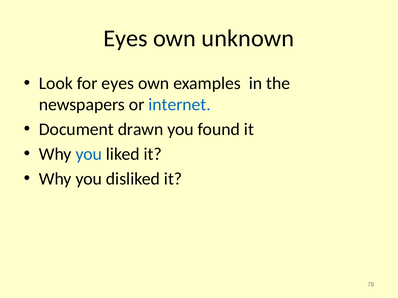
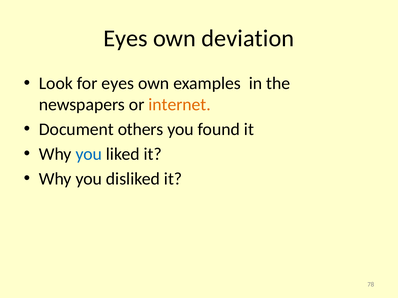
unknown: unknown -> deviation (248, 39)
internet colour: blue -> orange (180, 105)
drawn: drawn -> others (141, 129)
